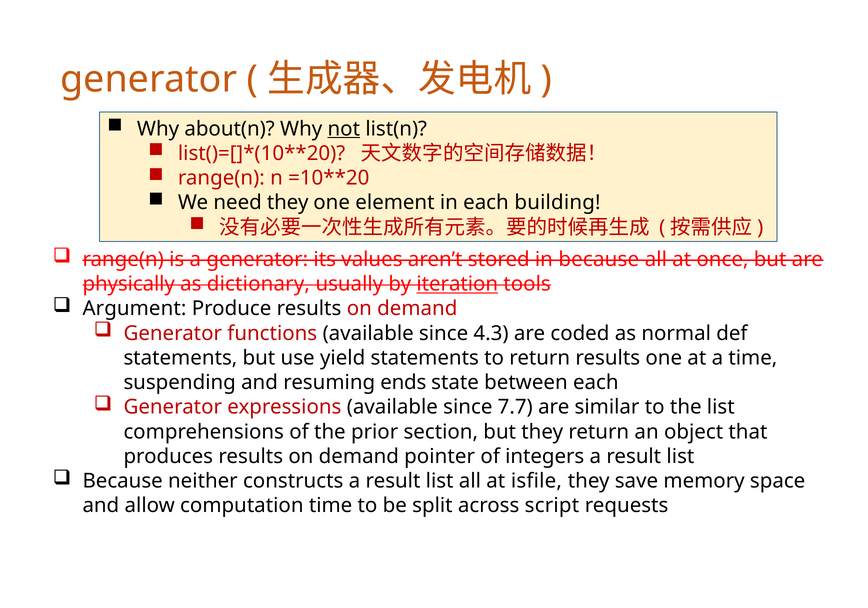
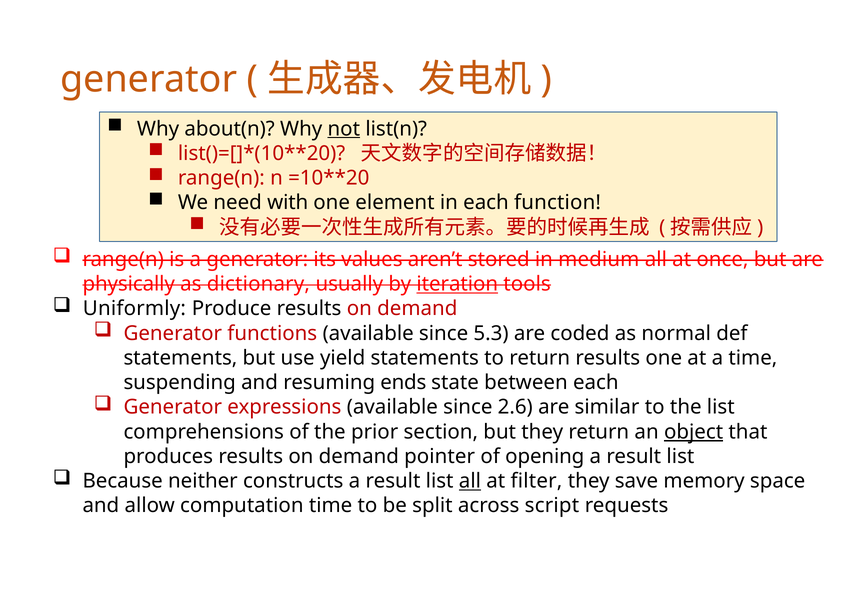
need they: they -> with (288, 203)
building: building -> function (558, 203)
in because: because -> medium (599, 259)
Argument: Argument -> Uniformly (134, 308)
4.3: 4.3 -> 5.3 (491, 333)
7.7: 7.7 -> 2.6 (515, 407)
object underline: none -> present (694, 432)
integers: integers -> opening (545, 456)
all underline: none -> present (470, 481)
isfile: isfile -> filter (536, 481)
